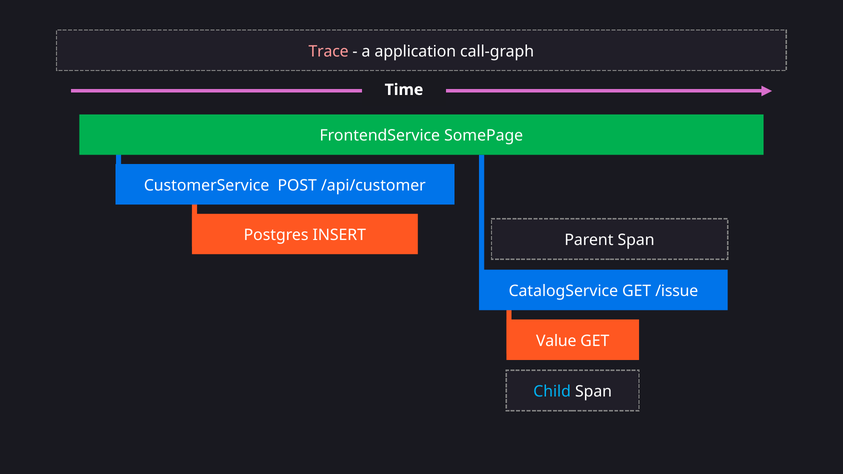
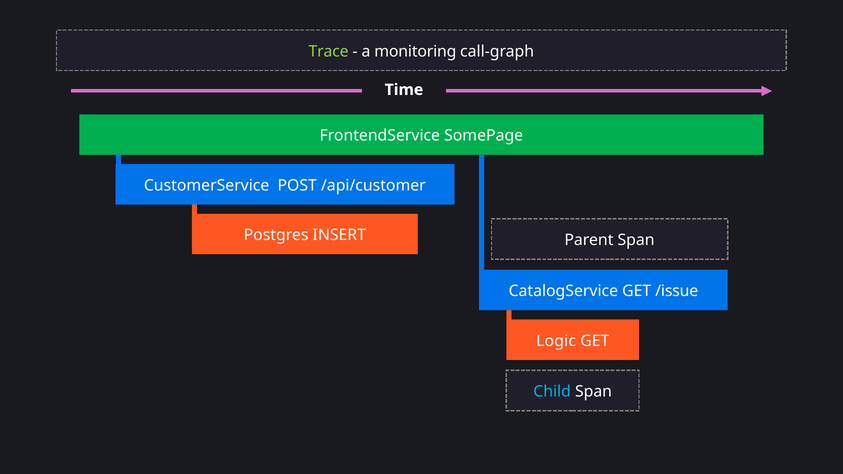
Trace colour: pink -> light green (329, 51)
application: application -> monitoring (415, 51)
Value: Value -> Logic (556, 341)
